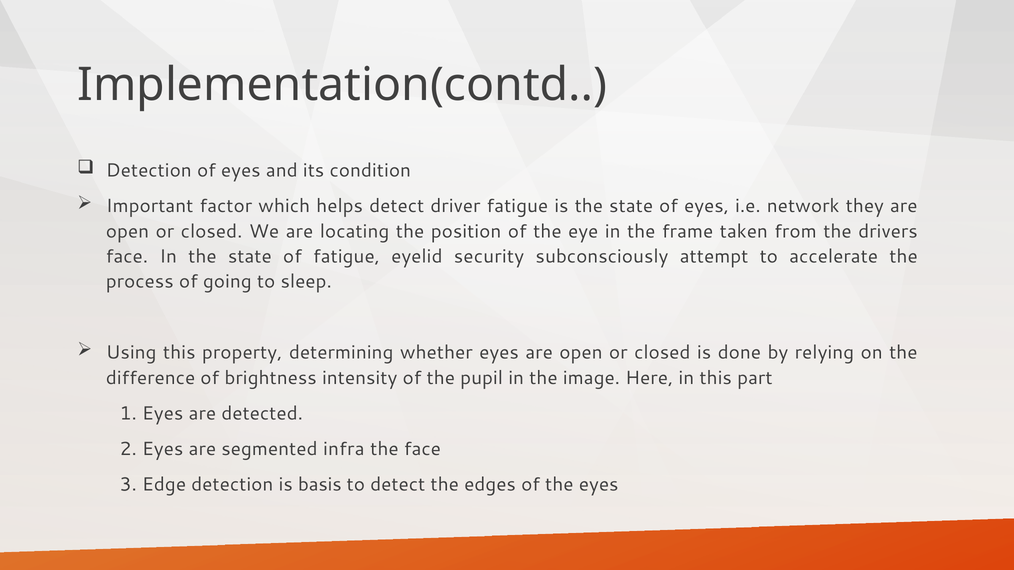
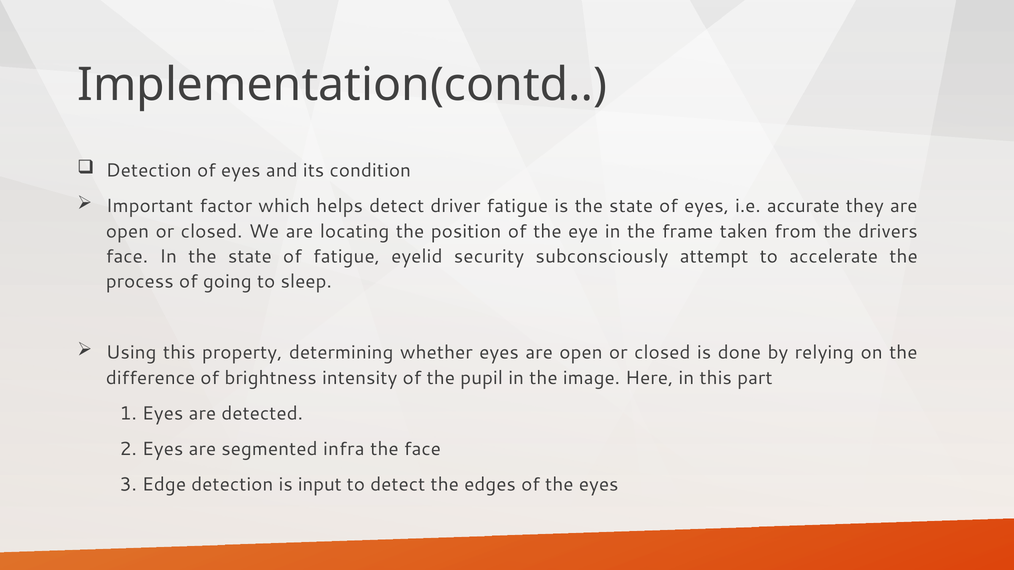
network: network -> accurate (803, 206)
basis: basis -> input (320, 485)
